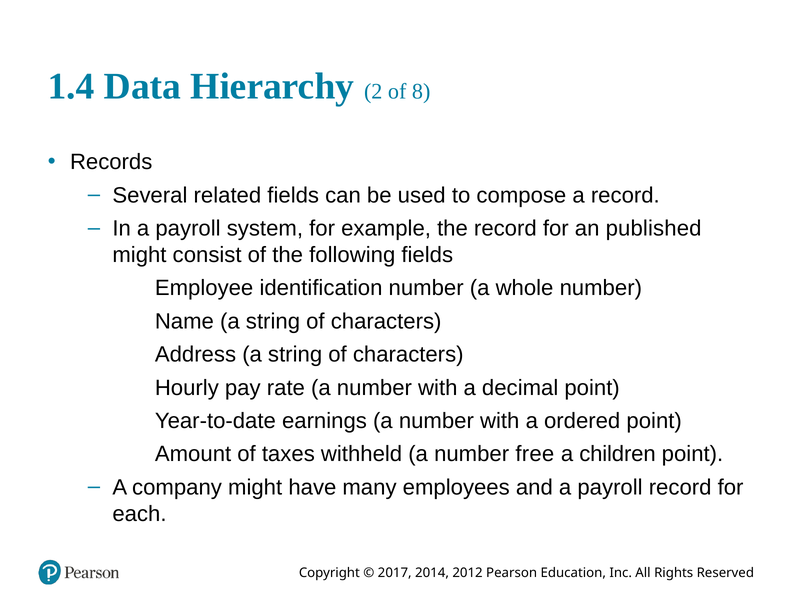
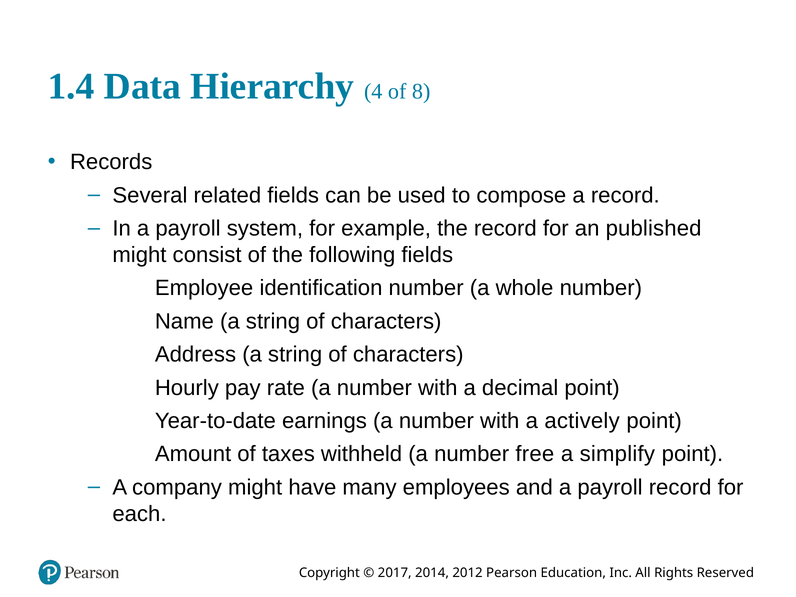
2: 2 -> 4 (373, 91)
ordered: ordered -> actively (582, 421)
children: children -> simplify (617, 454)
